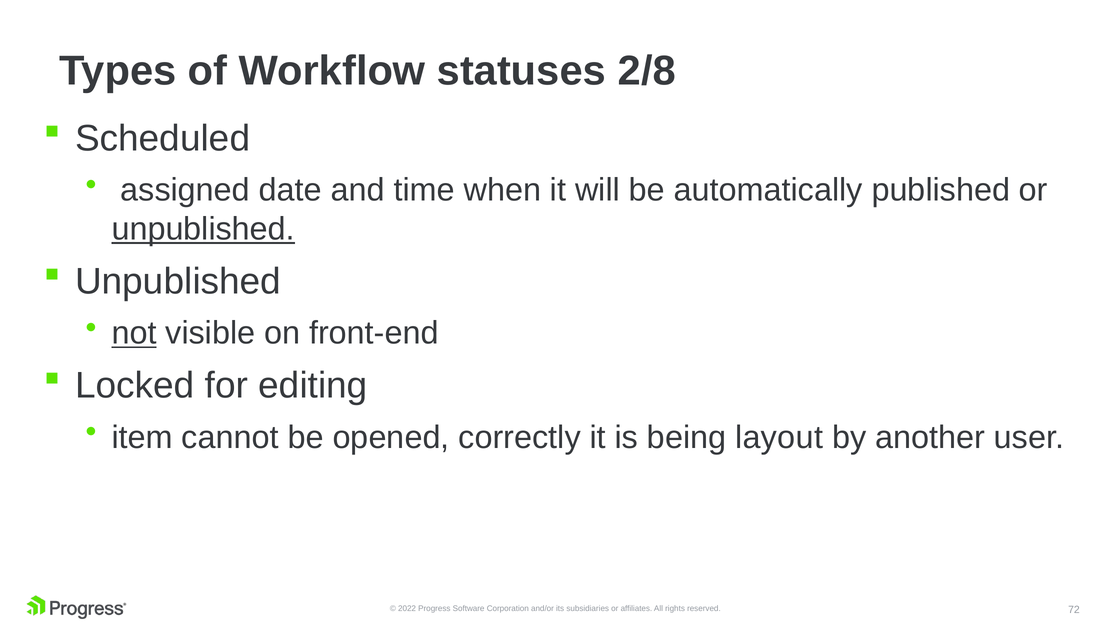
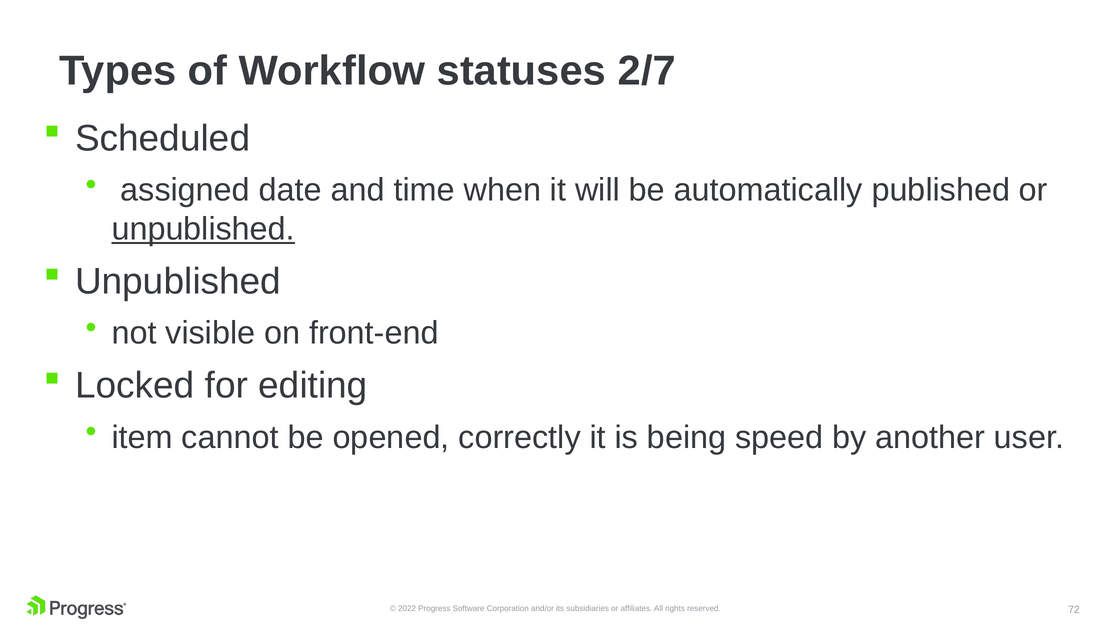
2/8: 2/8 -> 2/7 (647, 71)
not underline: present -> none (134, 333)
layout: layout -> speed (779, 438)
